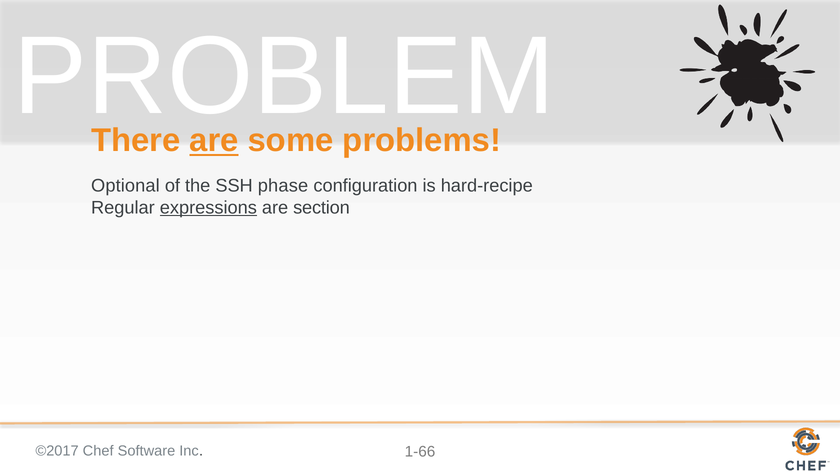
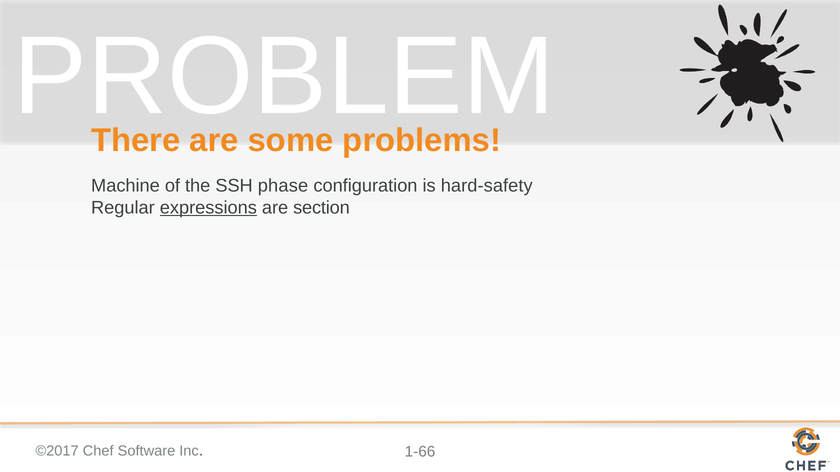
are underline: present -> none (214, 141)
Optional: Optional -> Machine (125, 186)
hard-recipe: hard-recipe -> hard-safety (487, 186)
